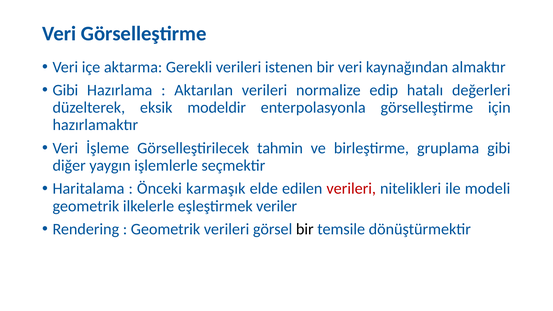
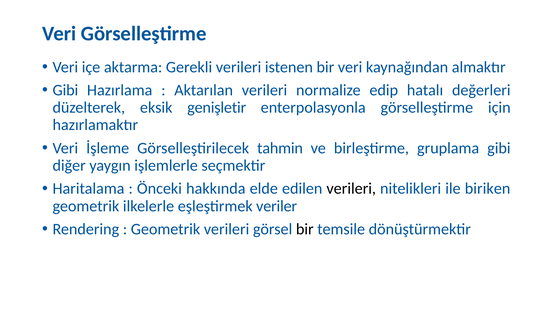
modeldir: modeldir -> genişletir (217, 108)
karmaşık: karmaşık -> hakkında (216, 189)
verileri colour: red -> black (351, 189)
modeli: modeli -> biriken (488, 189)
